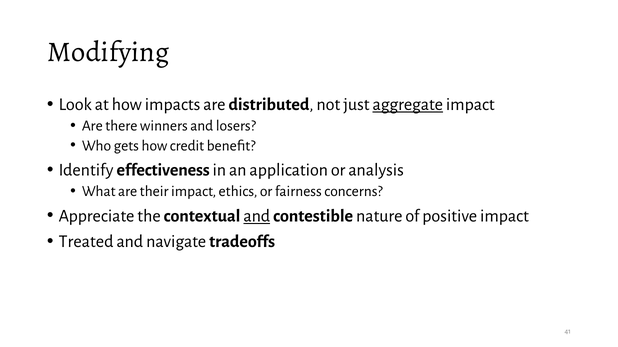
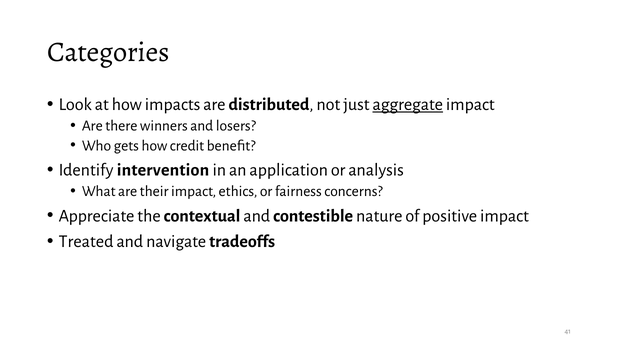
Modifying: Modifying -> Categories (108, 52)
effectiveness: effectiveness -> intervention (163, 170)
and underline: present -> none (257, 216)
